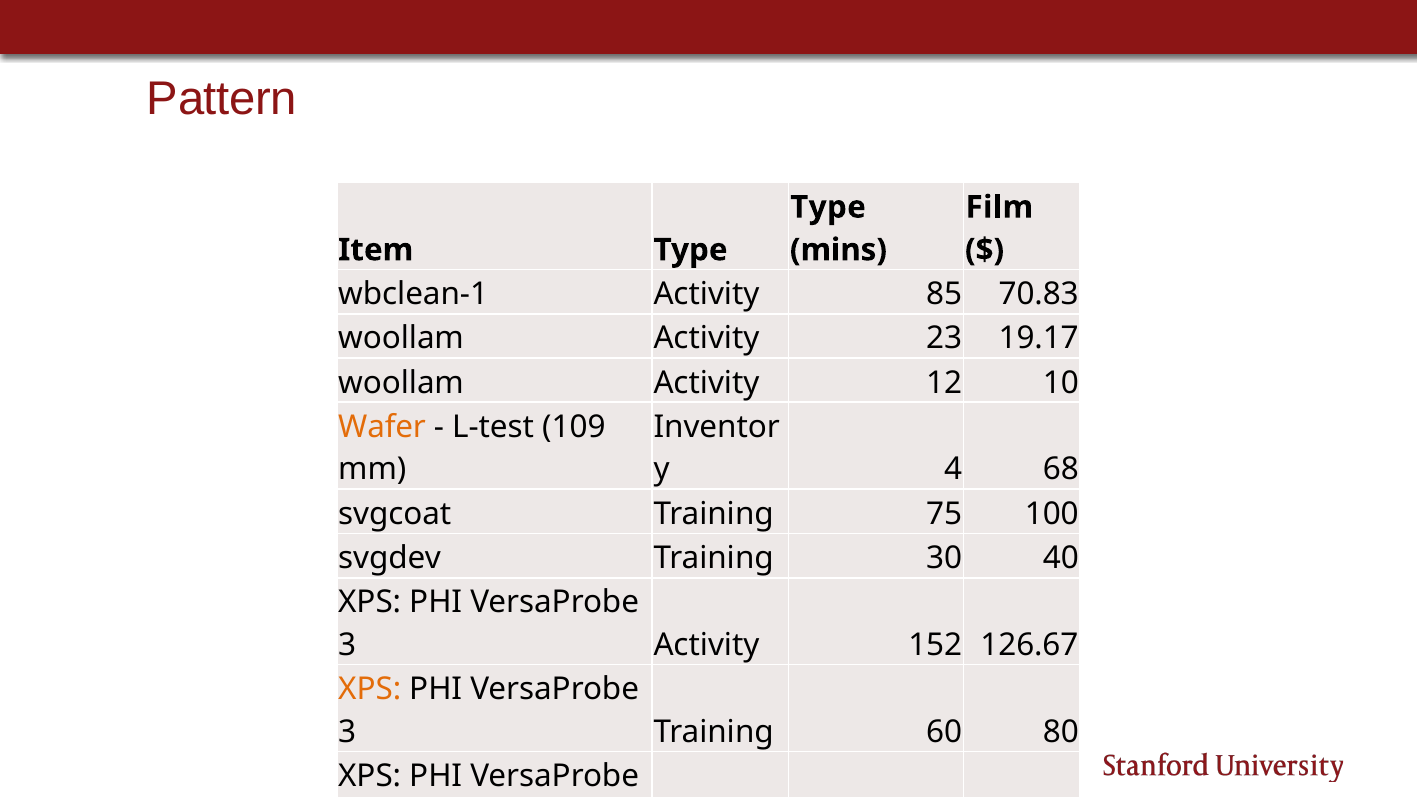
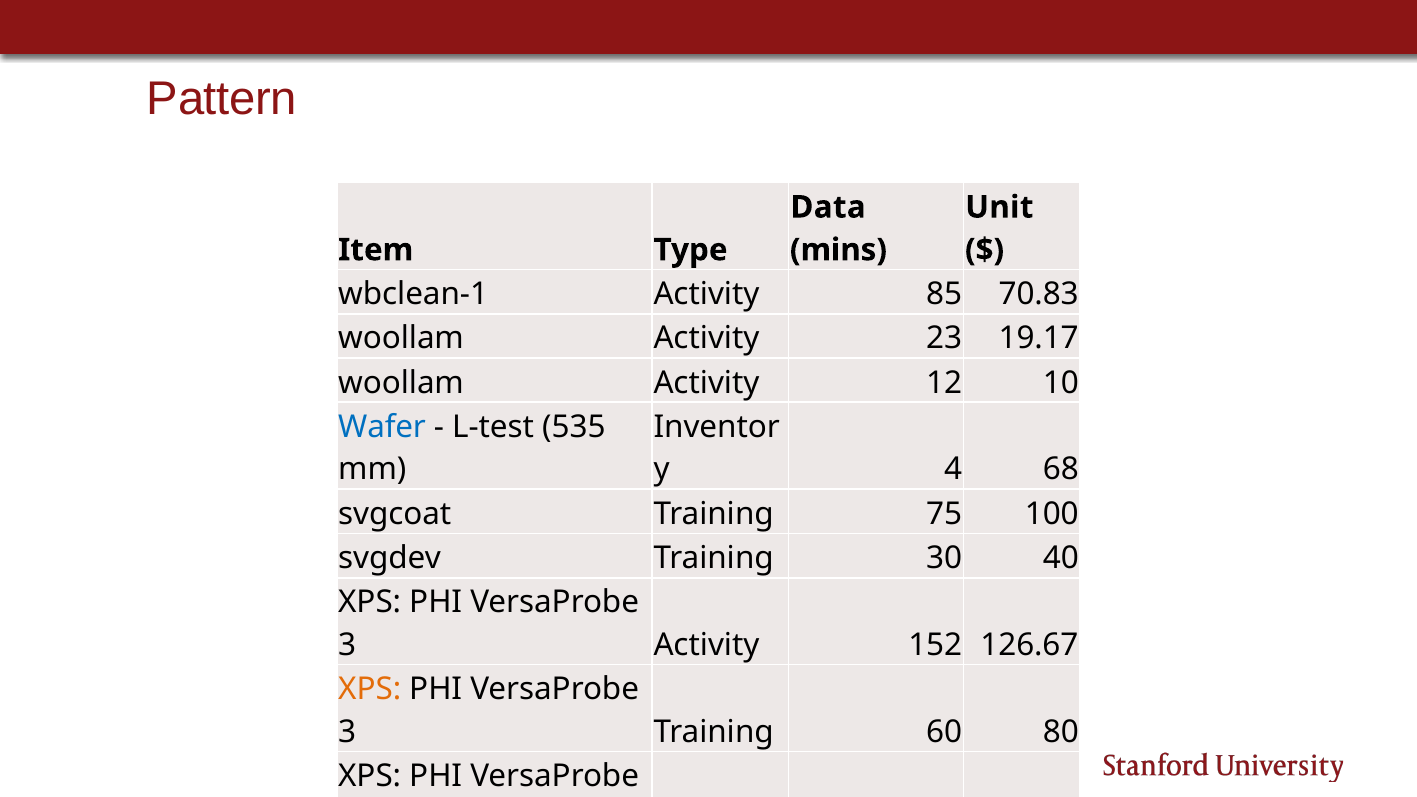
Type: Type -> Data (828, 207)
Film: Film -> Unit (999, 207)
Wafer colour: orange -> blue (382, 427)
109: 109 -> 535 (574, 427)
